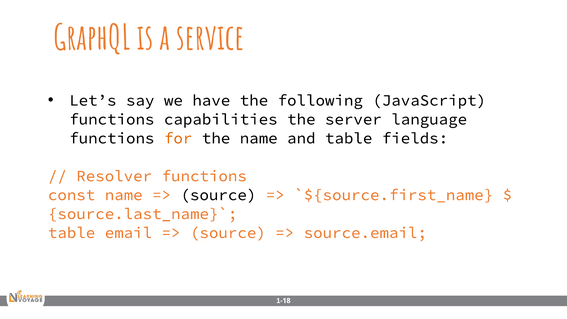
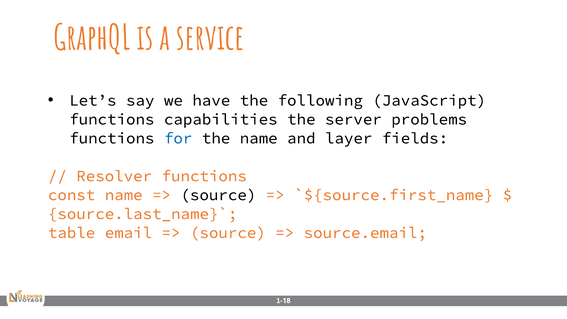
language: language -> problems (429, 119)
for colour: orange -> blue (178, 138)
and table: table -> layer (349, 138)
